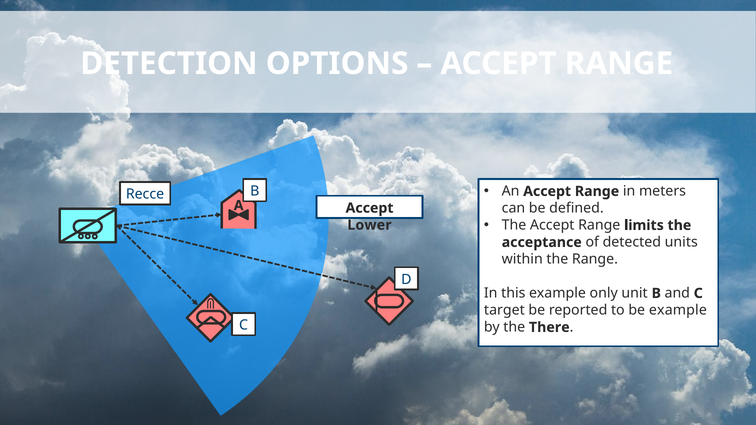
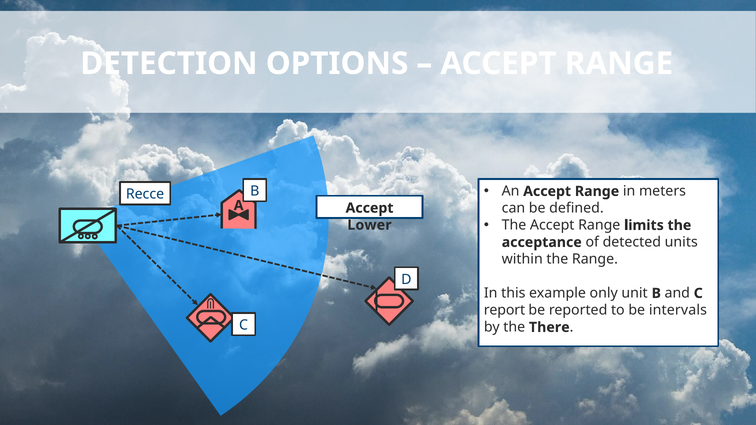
target: target -> report (504, 310)
be example: example -> intervals (678, 310)
